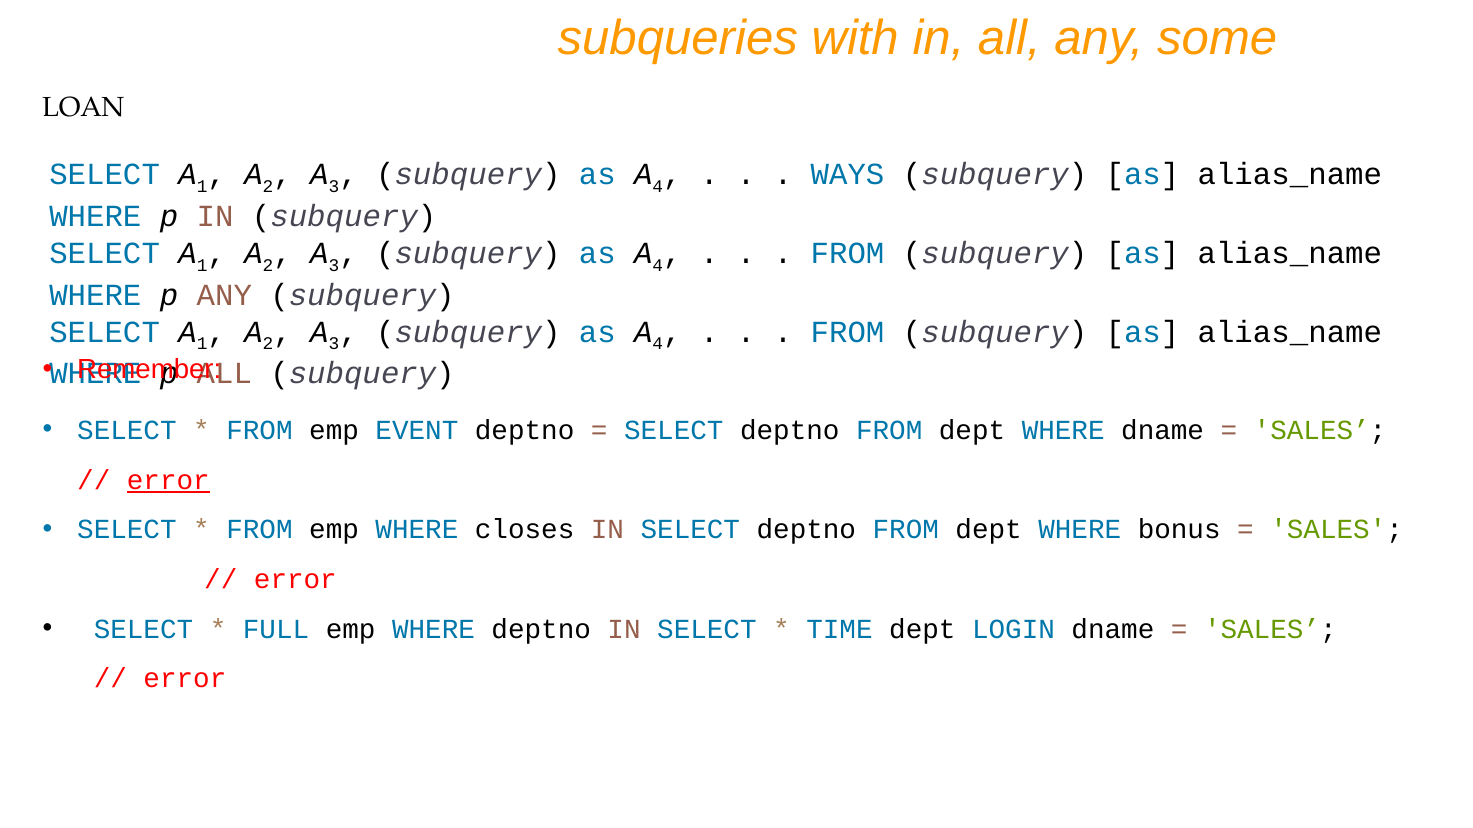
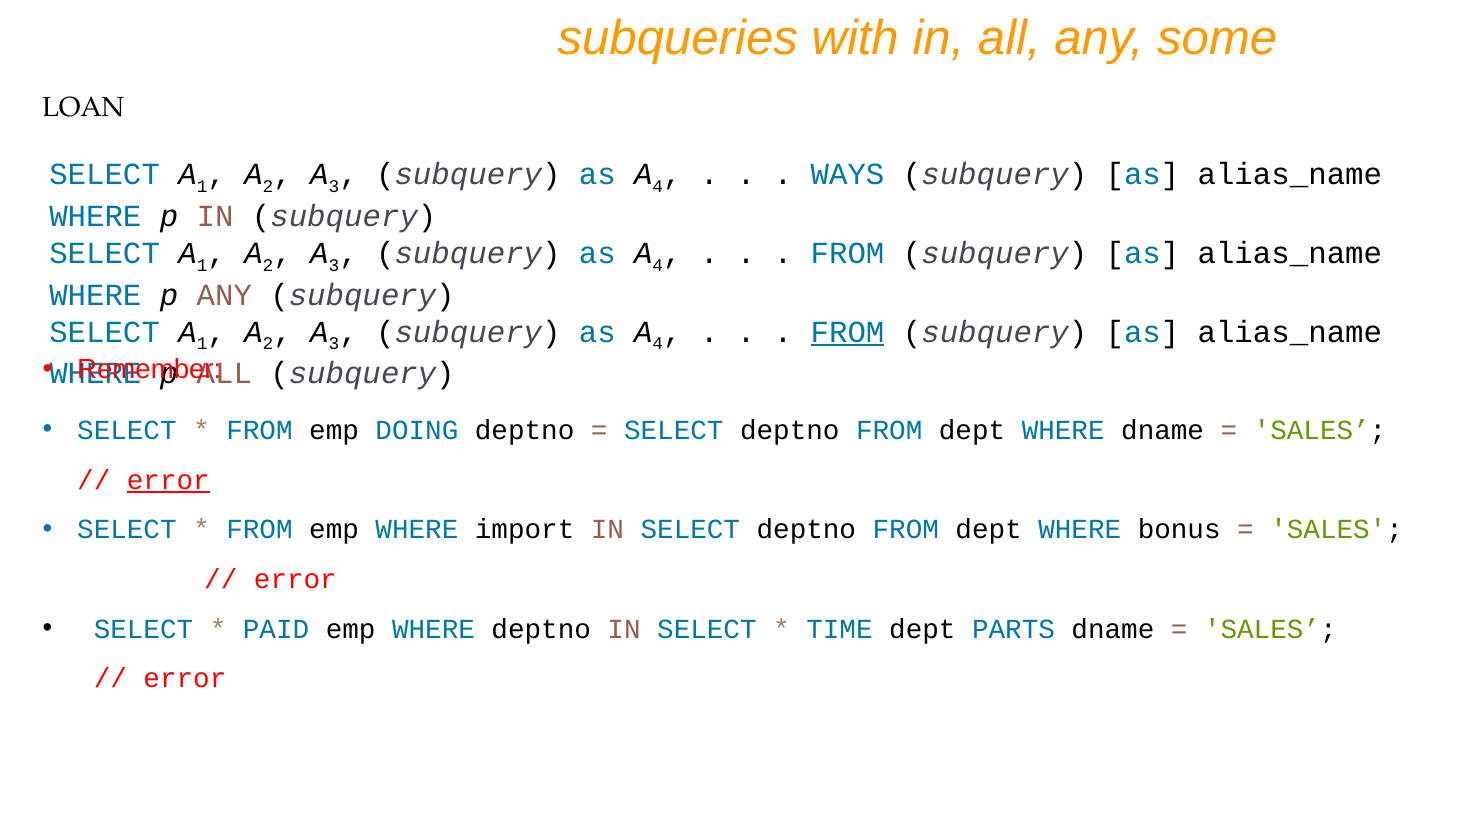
FROM underline: none -> present (848, 332)
EVENT: EVENT -> DOING (417, 431)
closes: closes -> import (525, 530)
FULL: FULL -> PAID (276, 629)
LOGIN: LOGIN -> PARTS (1013, 629)
